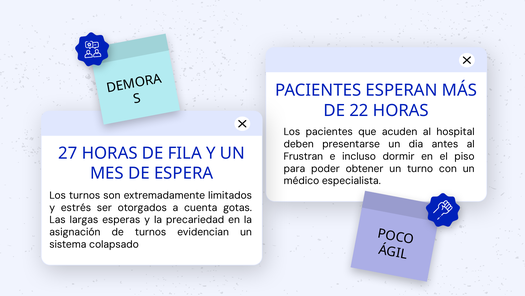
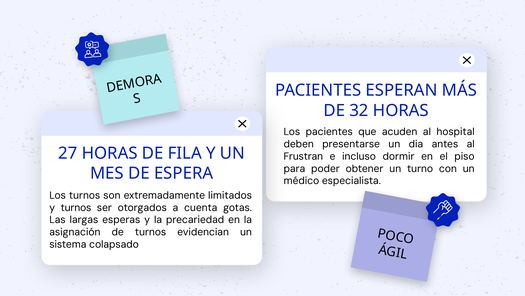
22: 22 -> 32 (359, 110)
y estrés: estrés -> turnos (76, 207)
